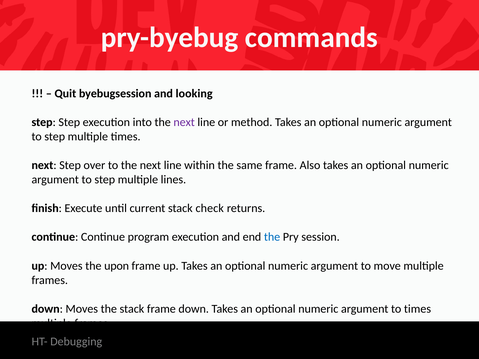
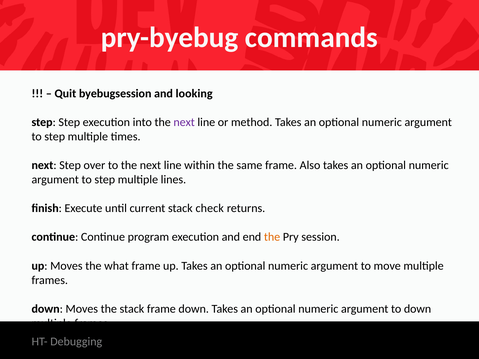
the colour: blue -> orange (272, 237)
upon: upon -> what (117, 266)
to times: times -> down (418, 309)
